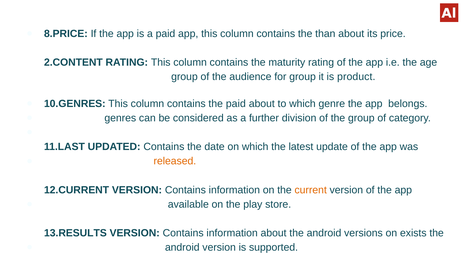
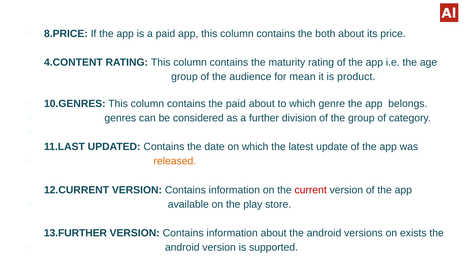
than: than -> both (325, 34)
2.CONTENT: 2.CONTENT -> 4.CONTENT (73, 62)
for group: group -> mean (302, 77)
current colour: orange -> red (311, 189)
13.RESULTS: 13.RESULTS -> 13.FURTHER (75, 232)
